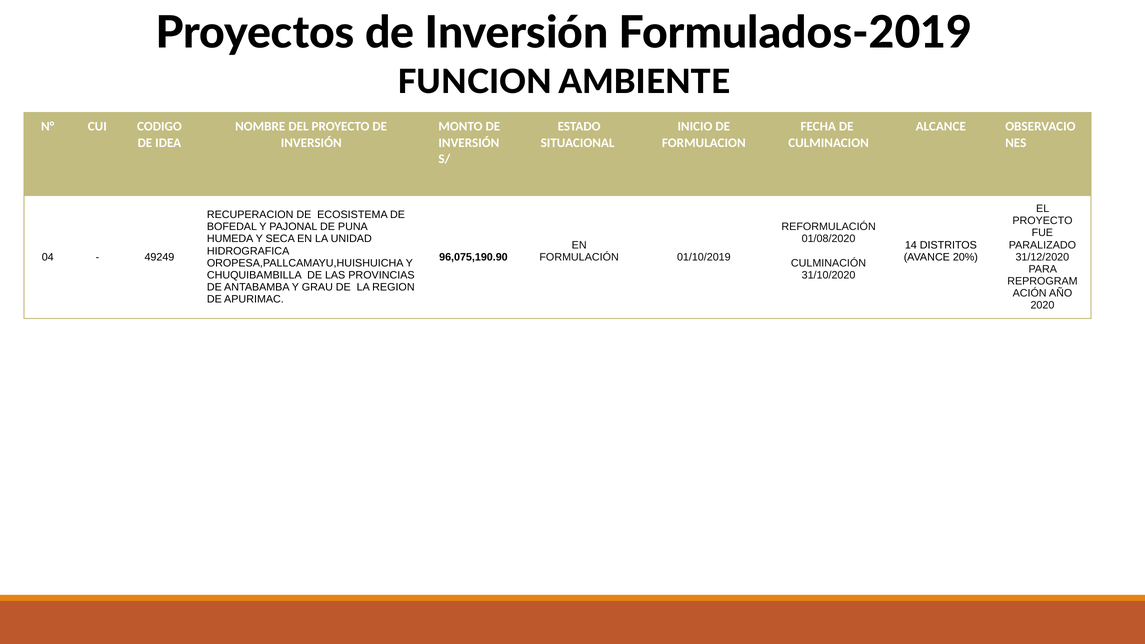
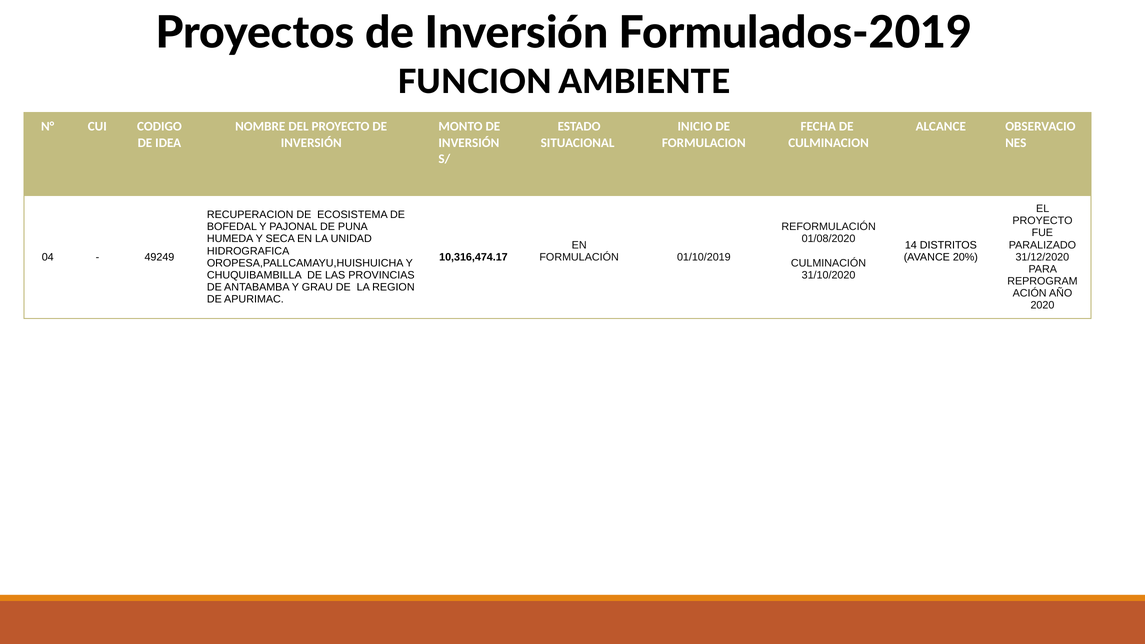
96,075,190.90: 96,075,190.90 -> 10,316,474.17 (473, 257)
